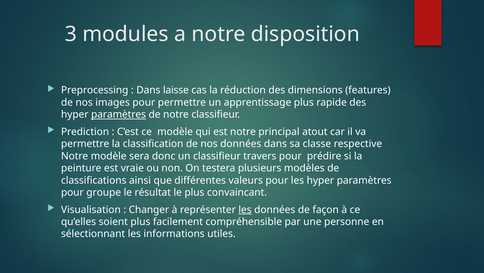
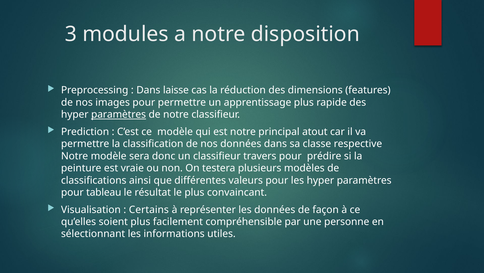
groupe: groupe -> tableau (104, 192)
Changer: Changer -> Certains (149, 209)
les underline: present -> none (245, 209)
